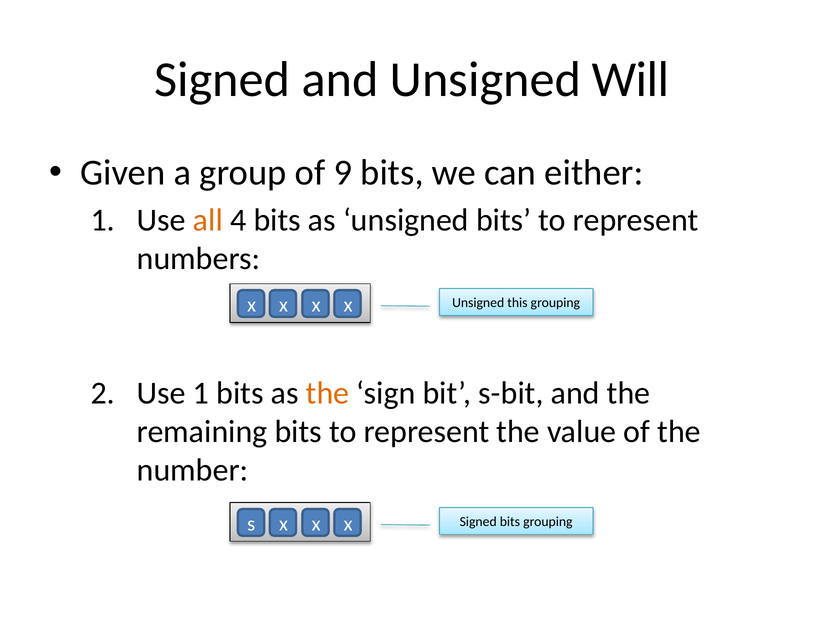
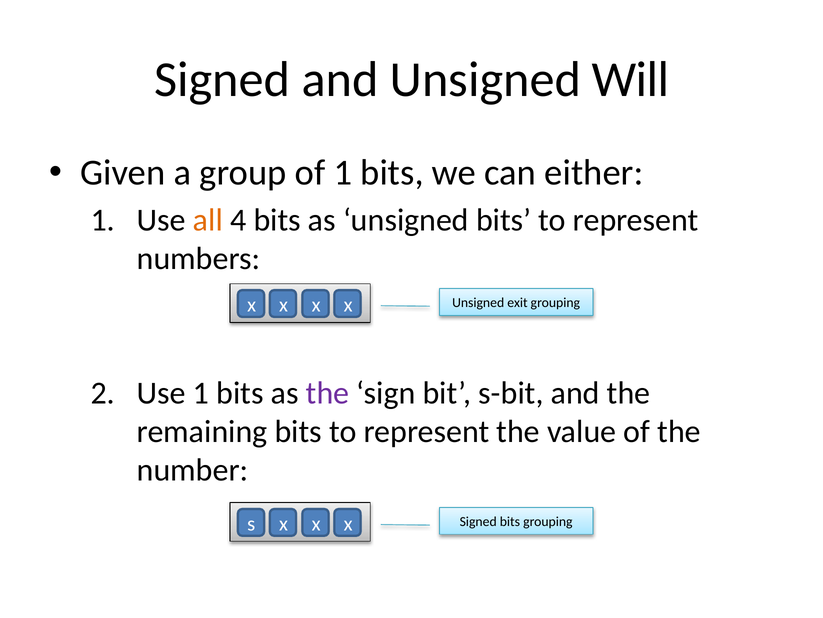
of 9: 9 -> 1 (343, 173)
this: this -> exit (517, 303)
the colour: orange -> purple (328, 393)
